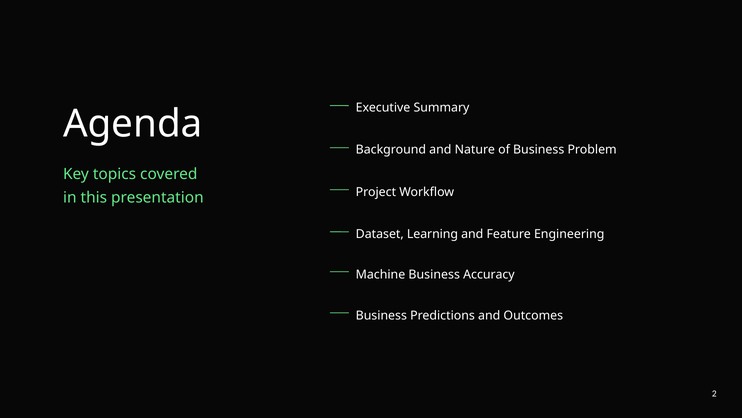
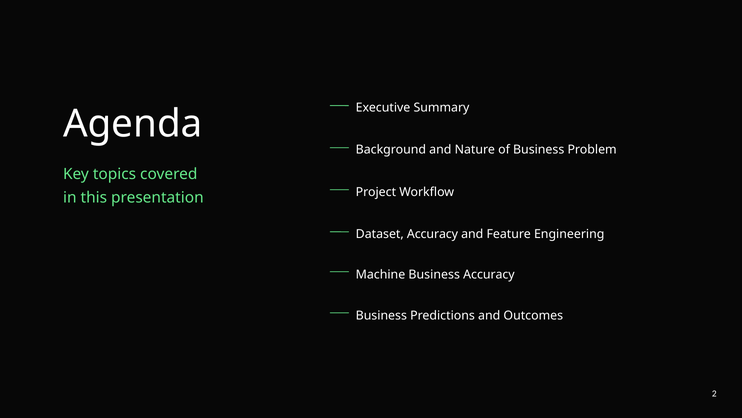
Dataset Learning: Learning -> Accuracy (432, 234)
